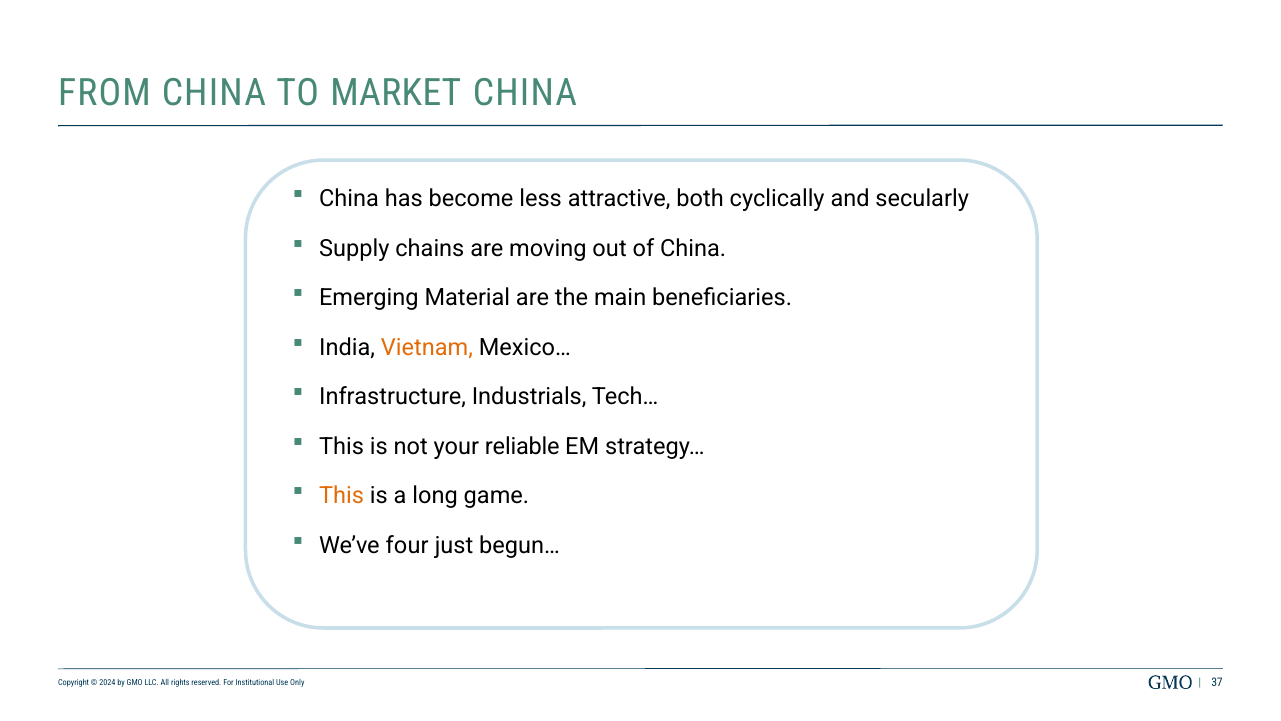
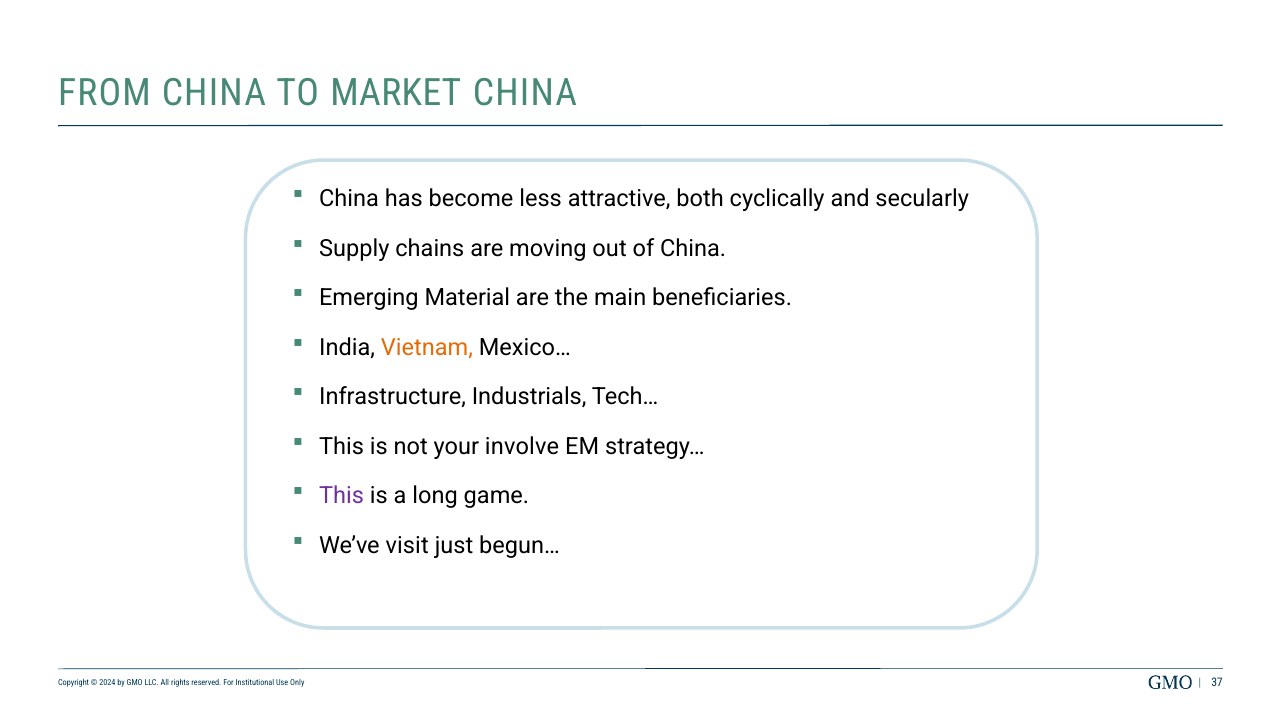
reliable: reliable -> involve (522, 446)
This colour: orange -> purple (342, 496)
four: four -> visit (407, 545)
